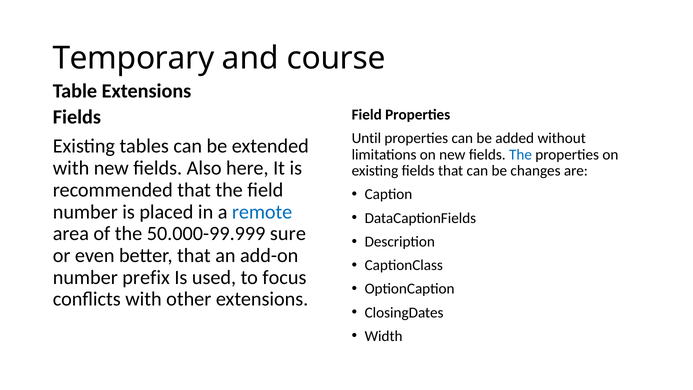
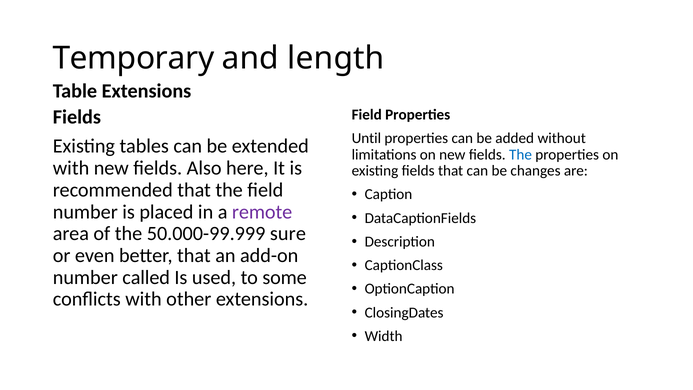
course: course -> length (336, 58)
remote colour: blue -> purple (262, 212)
prefix: prefix -> called (146, 277)
focus: focus -> some (285, 277)
